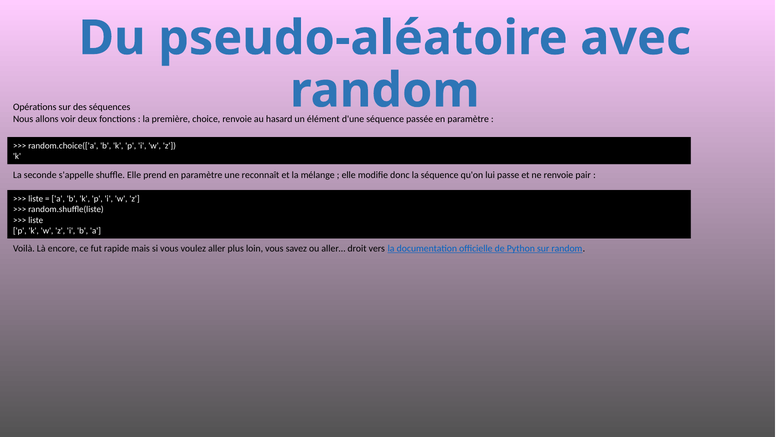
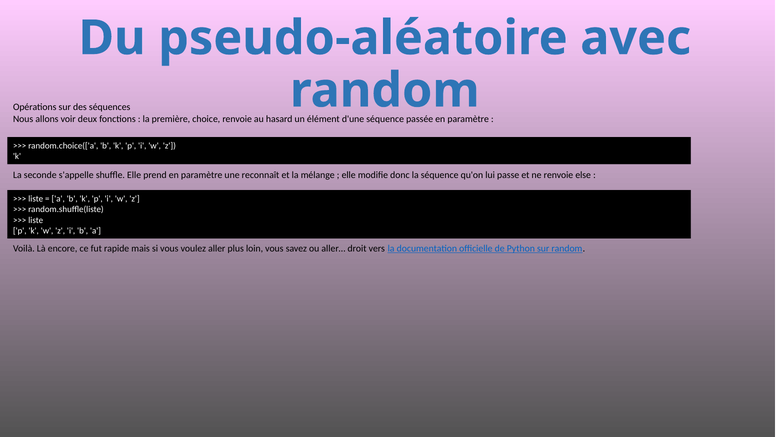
pair: pair -> else (583, 175)
